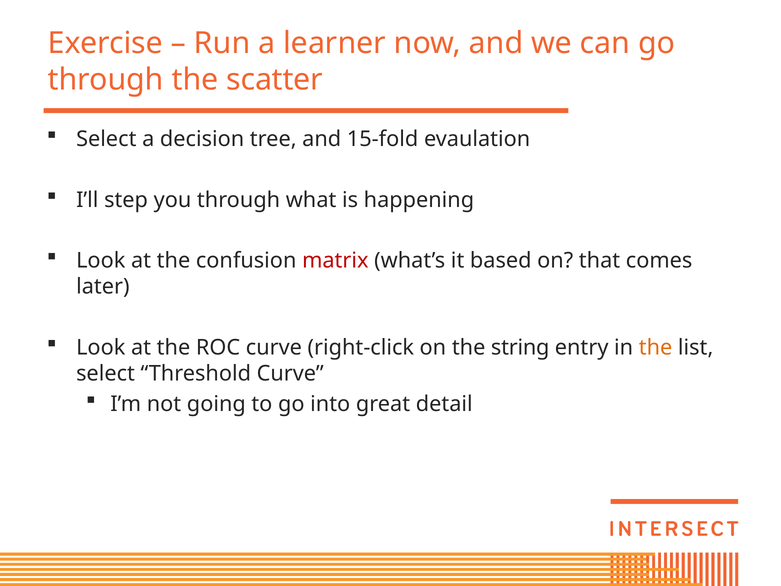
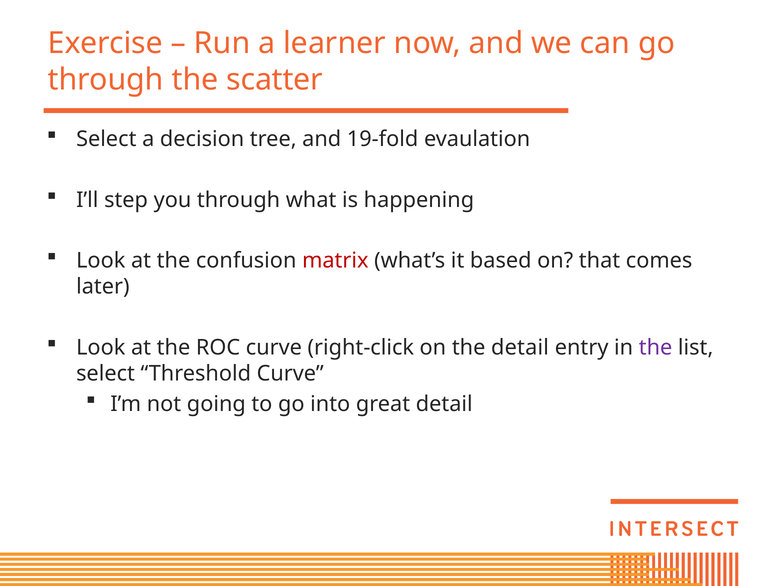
15-fold: 15-fold -> 19-fold (383, 139)
the string: string -> detail (520, 347)
the colour: orange -> purple (656, 347)
